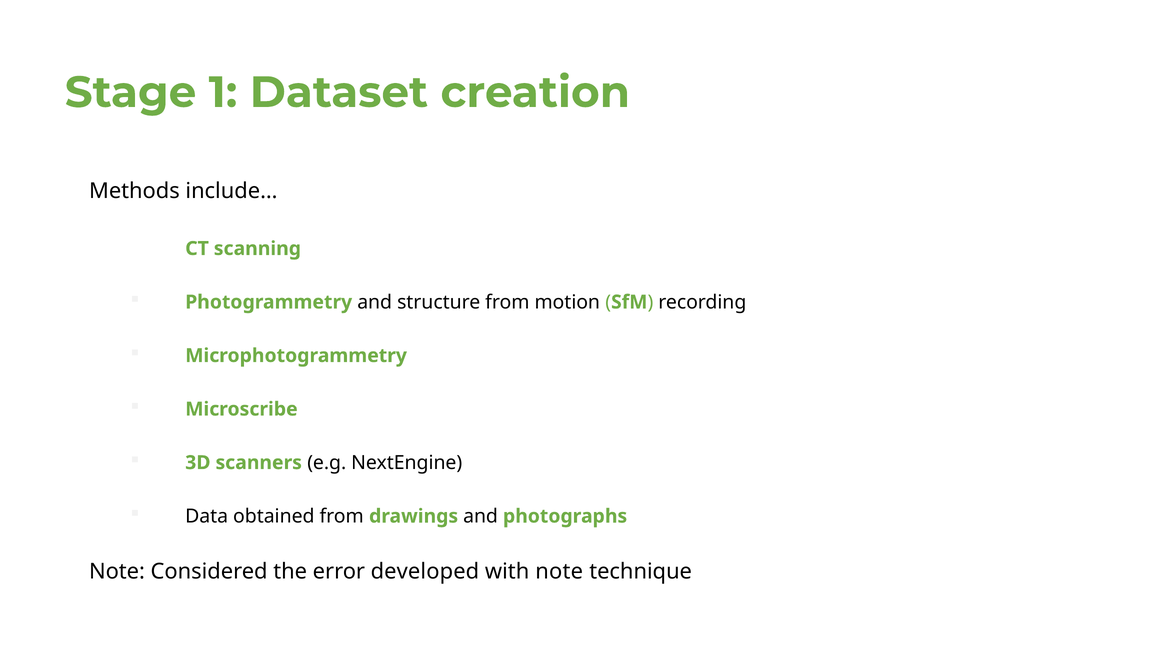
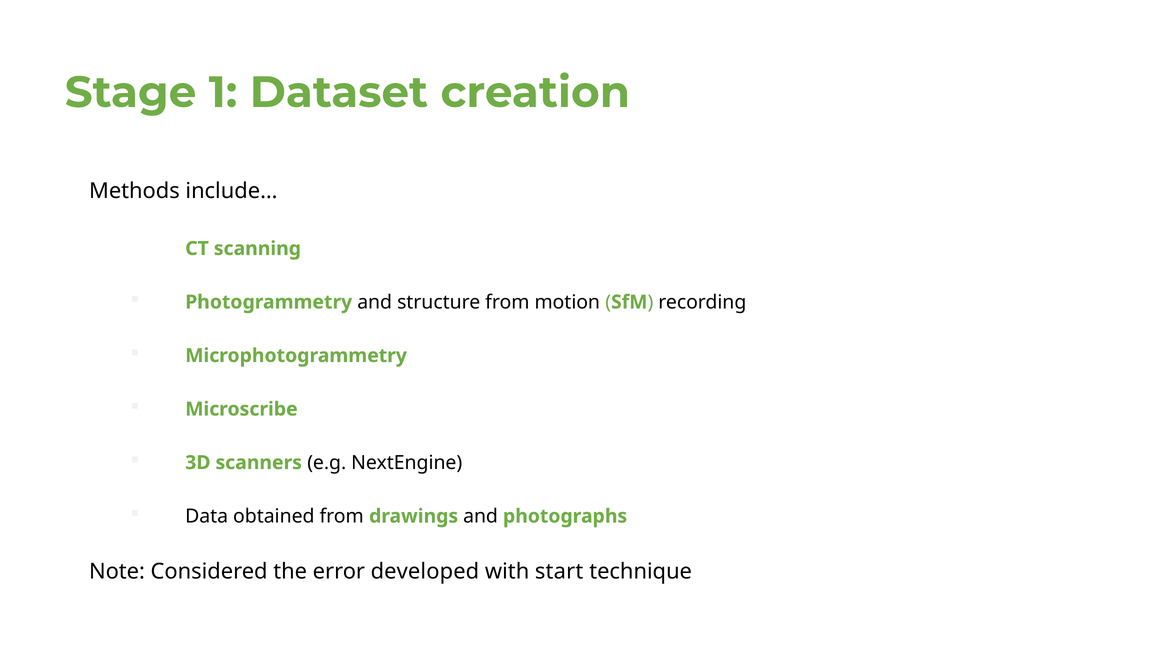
with note: note -> start (559, 571)
